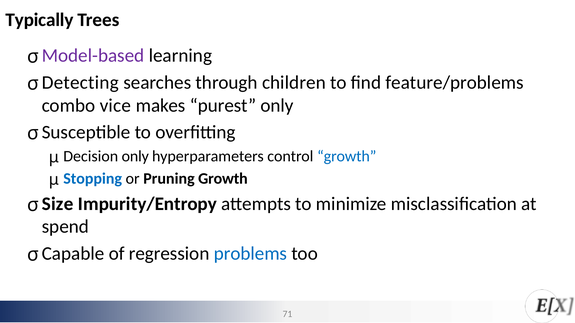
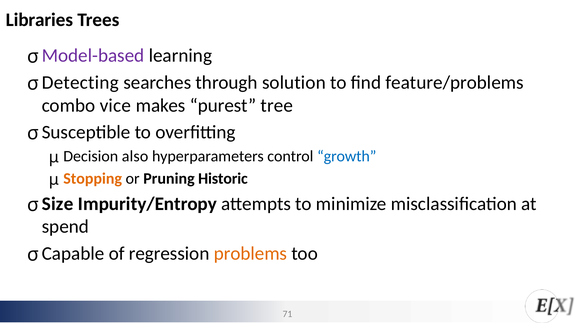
Typically: Typically -> Libraries (39, 20)
children: children -> solution (294, 83)
purest only: only -> tree (277, 106)
Decision only: only -> also (135, 156)
Stopping colour: blue -> orange (93, 179)
Pruning Growth: Growth -> Historic (223, 179)
problems colour: blue -> orange (250, 254)
